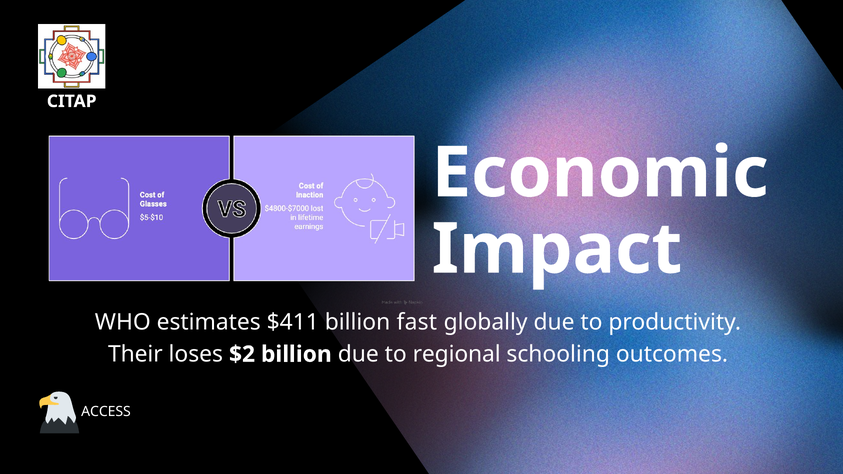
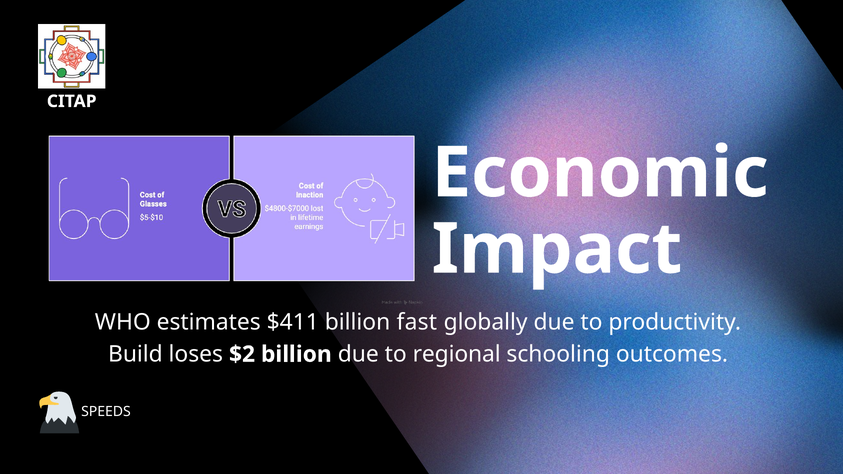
Their: Their -> Build (135, 354)
ACCESS: ACCESS -> SPEEDS (106, 412)
